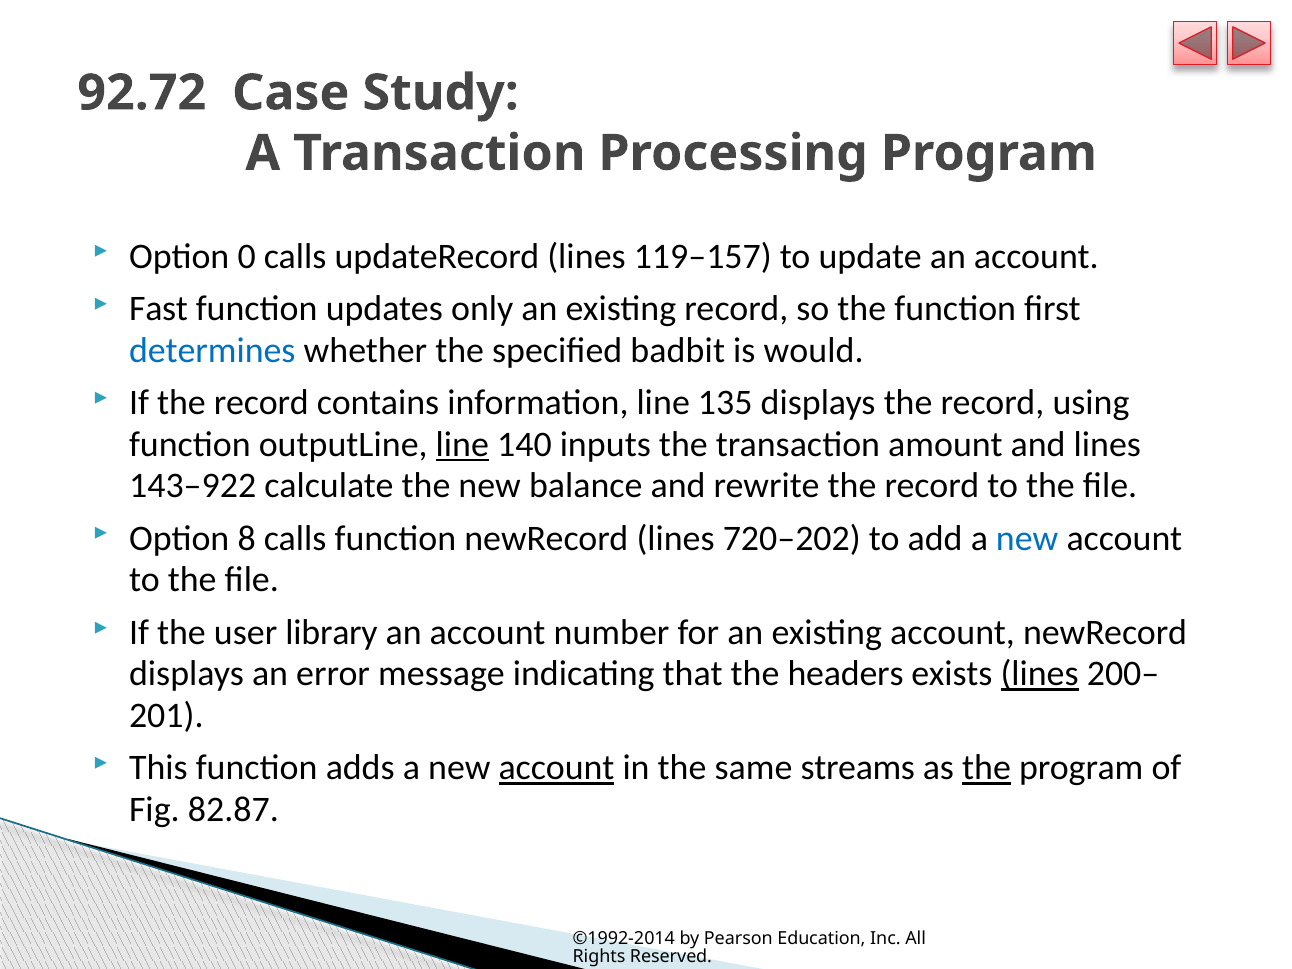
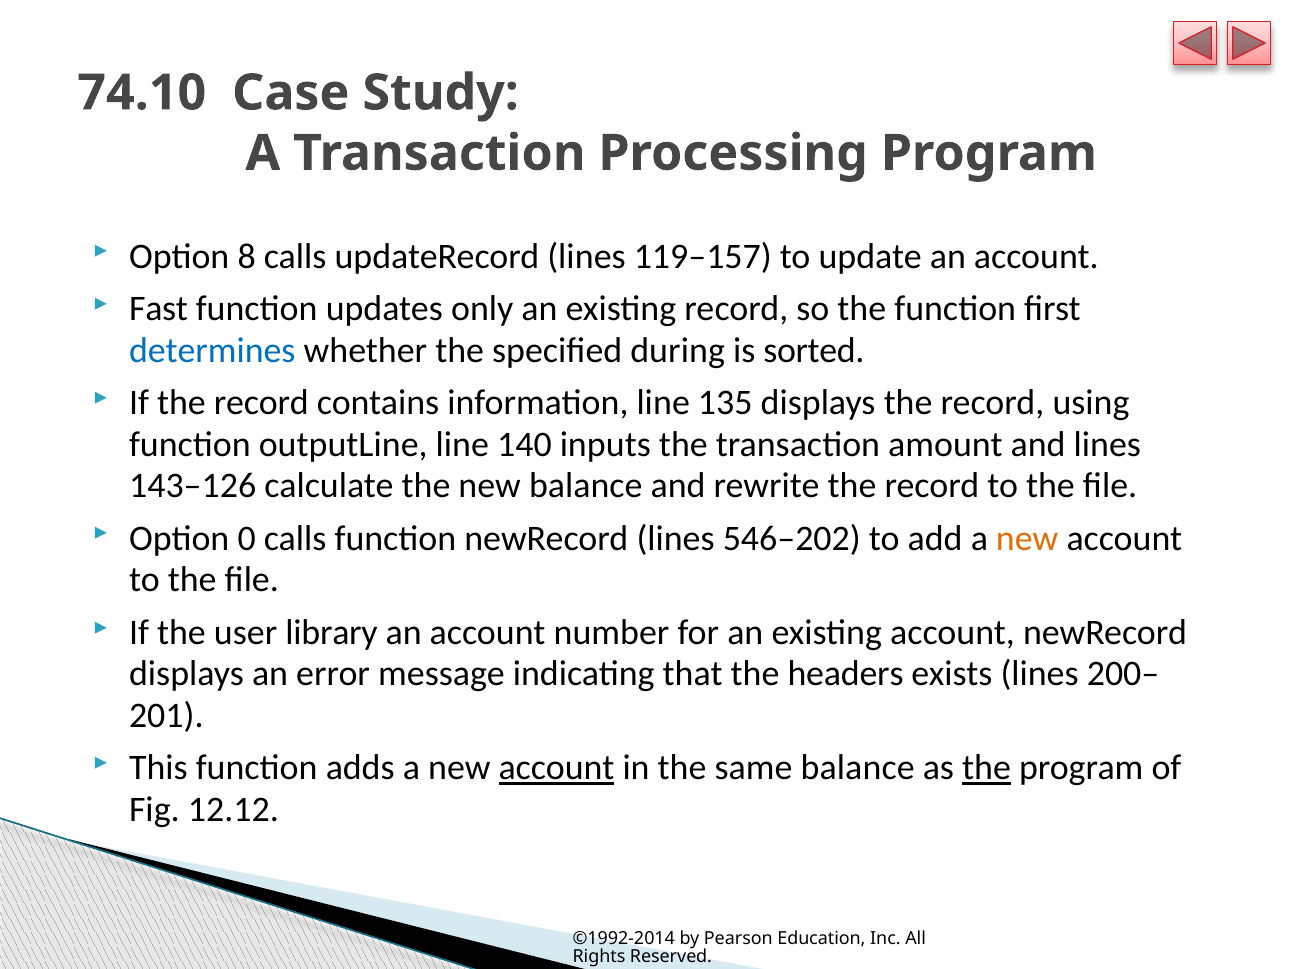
92.72: 92.72 -> 74.10 (142, 93)
0: 0 -> 8 (247, 256)
badbit: badbit -> during (678, 350)
would: would -> sorted (814, 350)
line underline: present -> none (462, 444)
143–922: 143–922 -> 143–126 (193, 486)
8: 8 -> 0 (247, 539)
720–202: 720–202 -> 546–202 (792, 539)
new colour: blue -> orange (1027, 539)
lines underline: present -> none (1040, 674)
same streams: streams -> balance (858, 768)
82.87: 82.87 -> 12.12 (233, 809)
